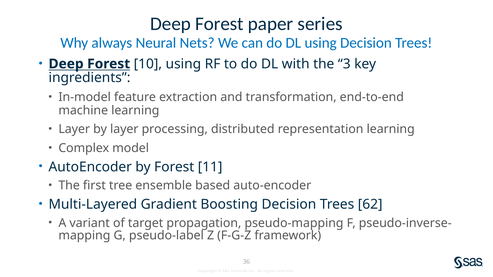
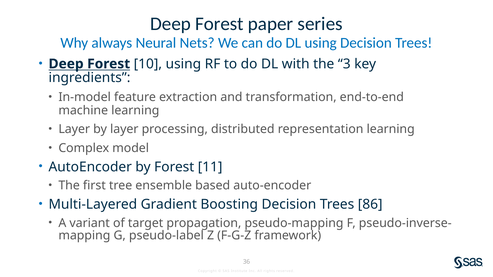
62: 62 -> 86 (370, 205)
